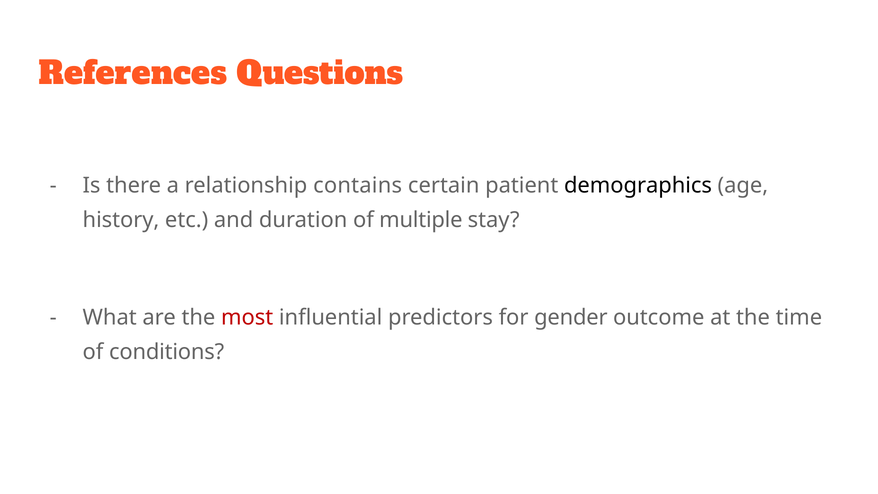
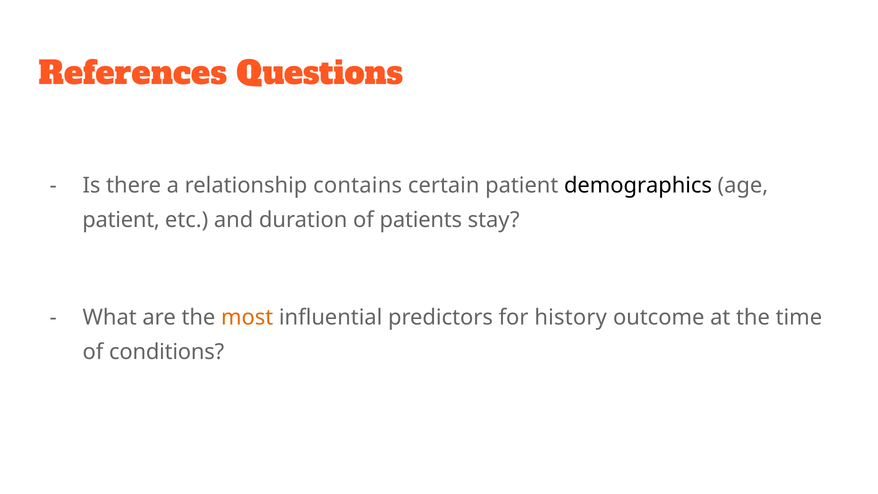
history: history -> patient (121, 220)
multiple: multiple -> patients (421, 220)
most colour: red -> orange (247, 318)
gender: gender -> history (571, 318)
